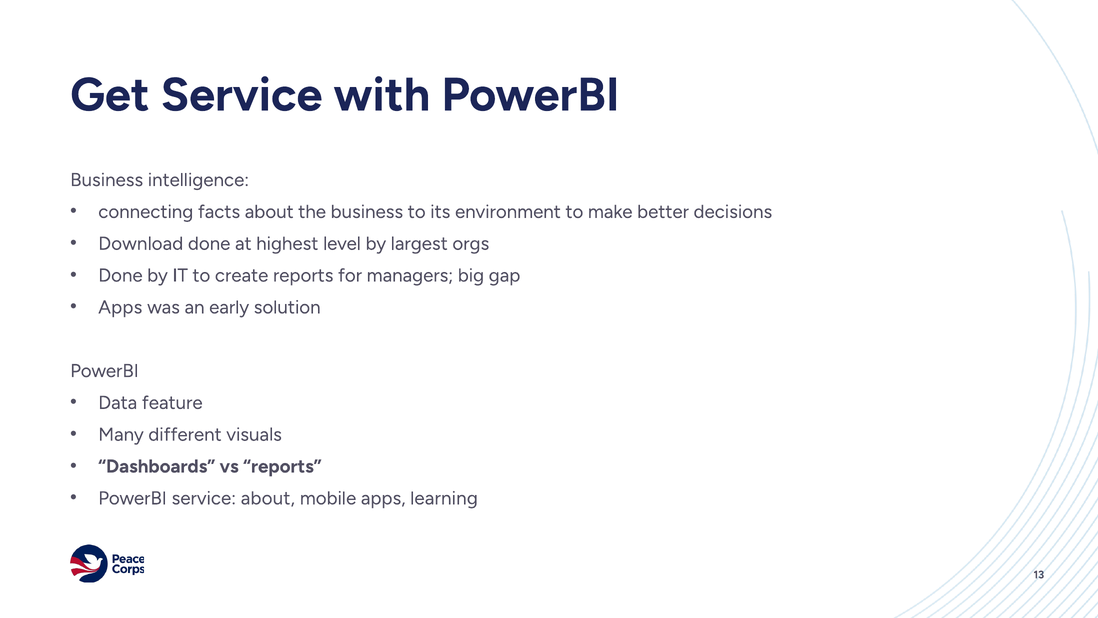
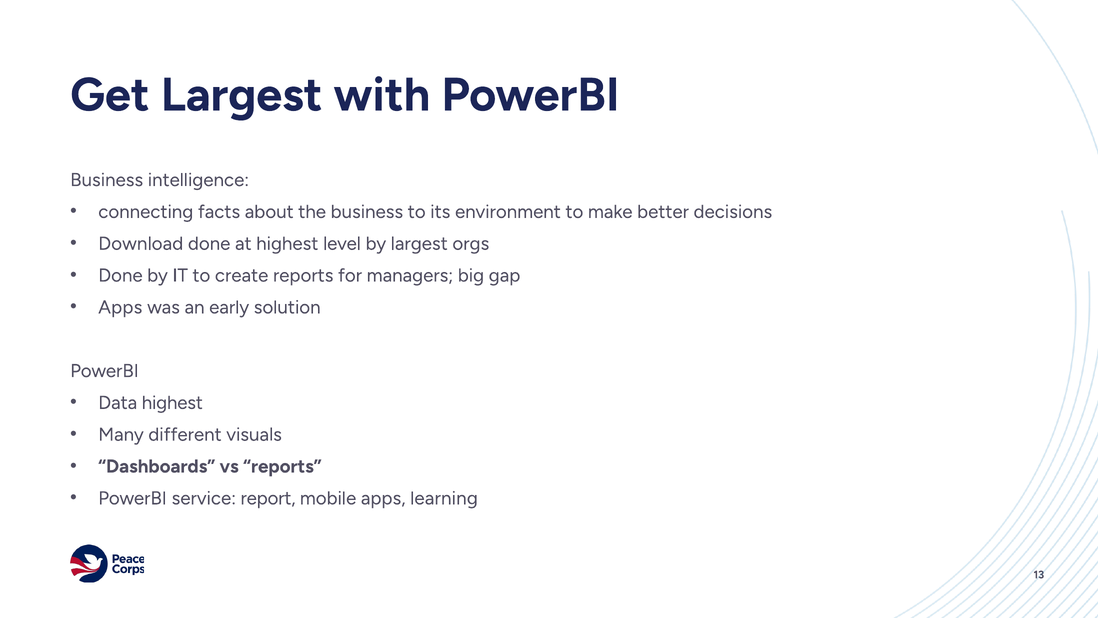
Get Service: Service -> Largest (242, 95)
Data feature: feature -> highest (172, 402)
service about: about -> report (268, 498)
